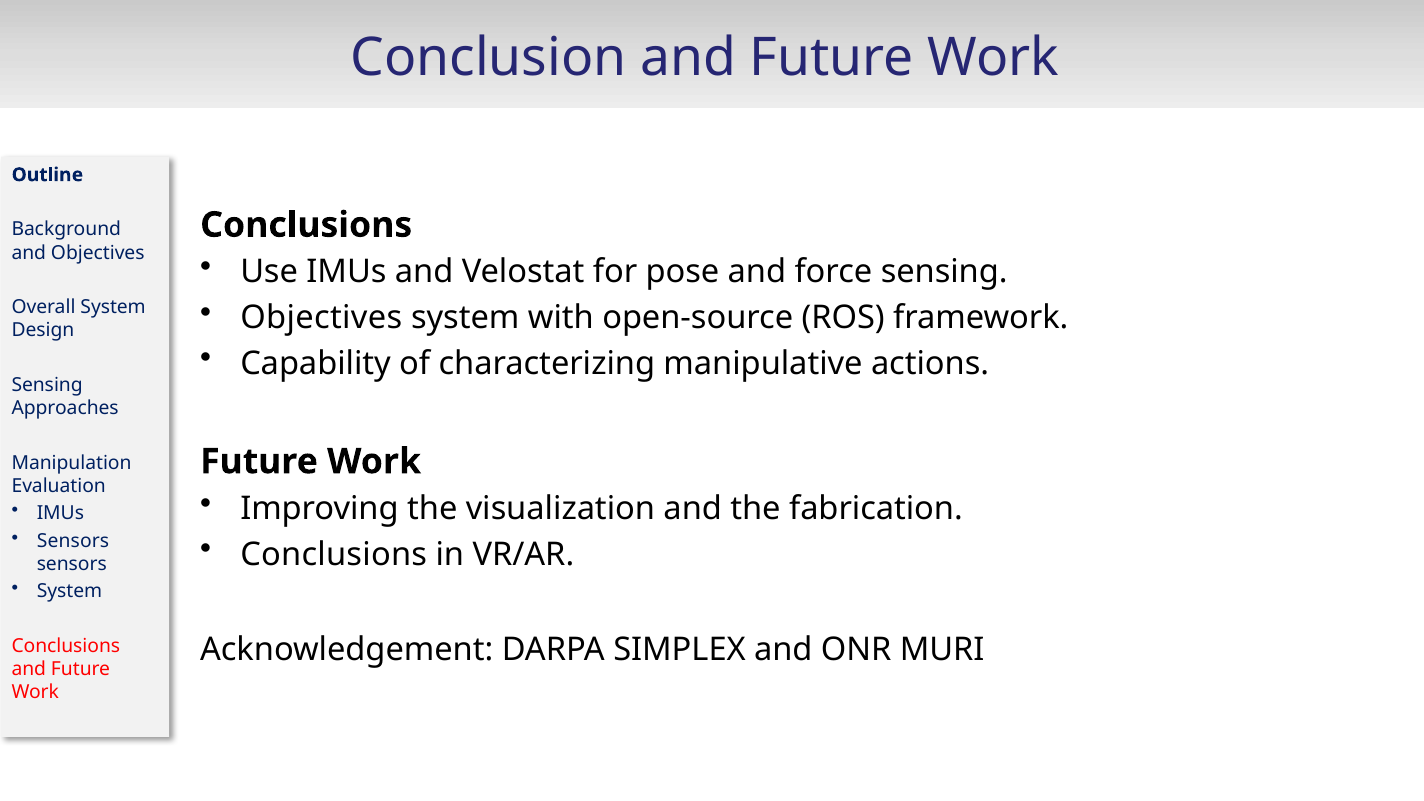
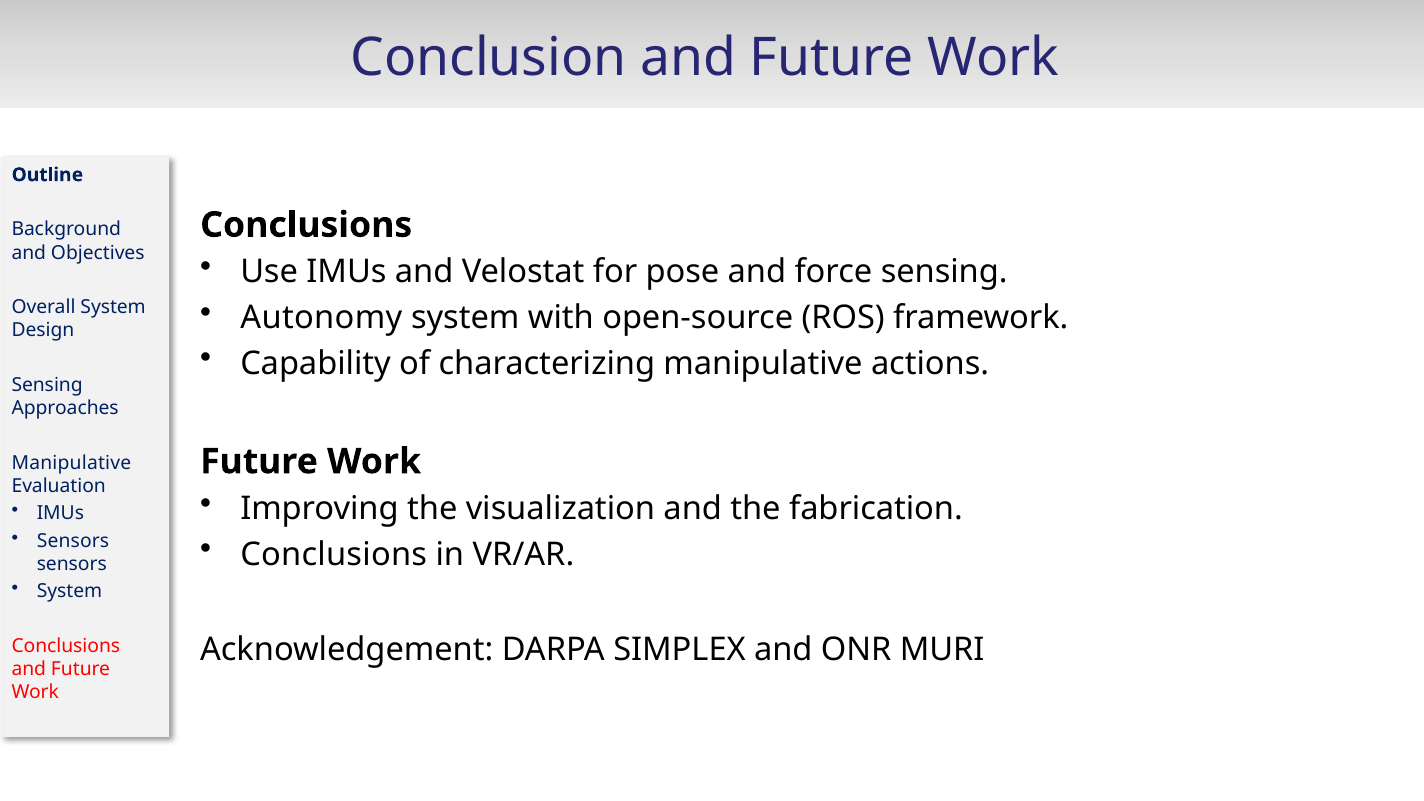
Objectives: Objectives -> Autonomy (321, 318)
Manipulation: Manipulation -> Manipulative (71, 463)
